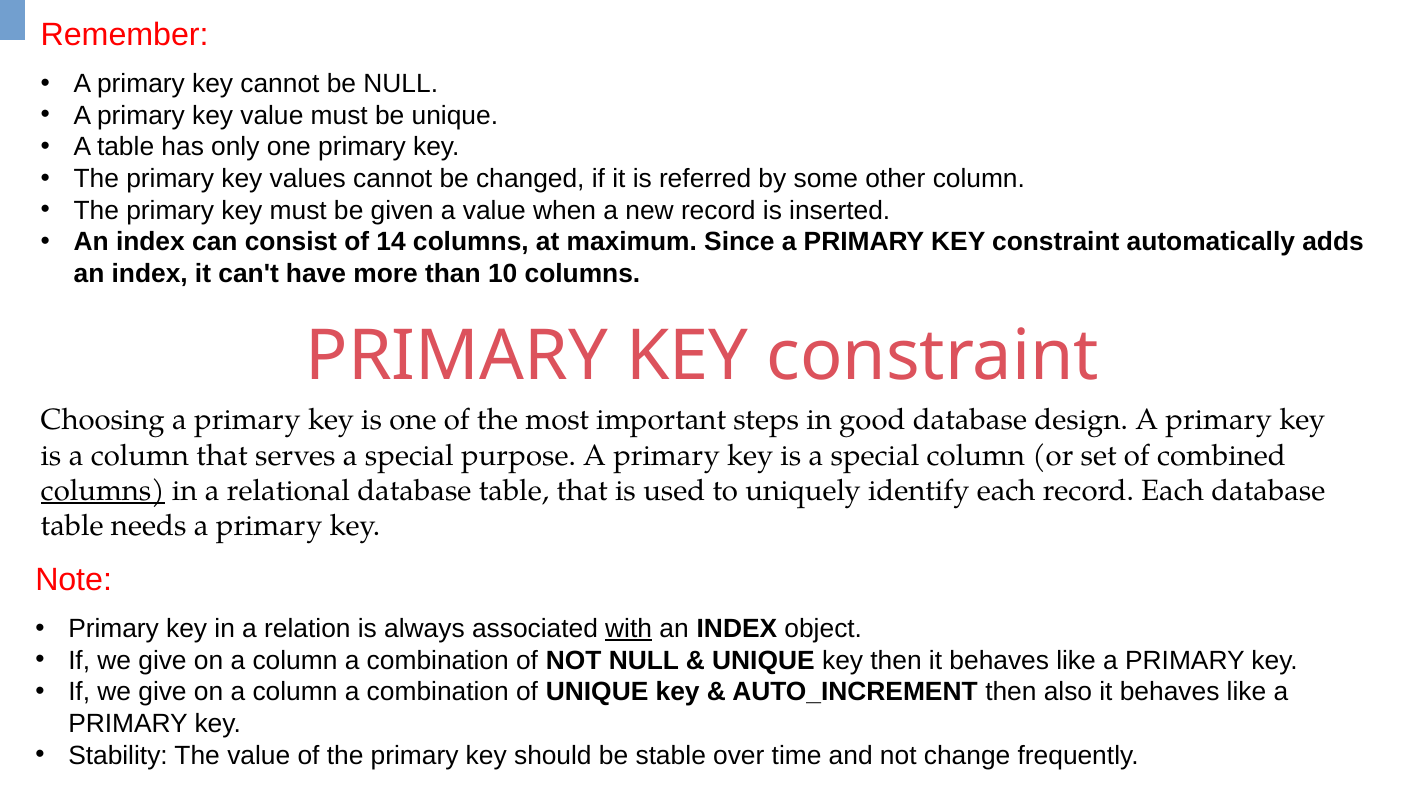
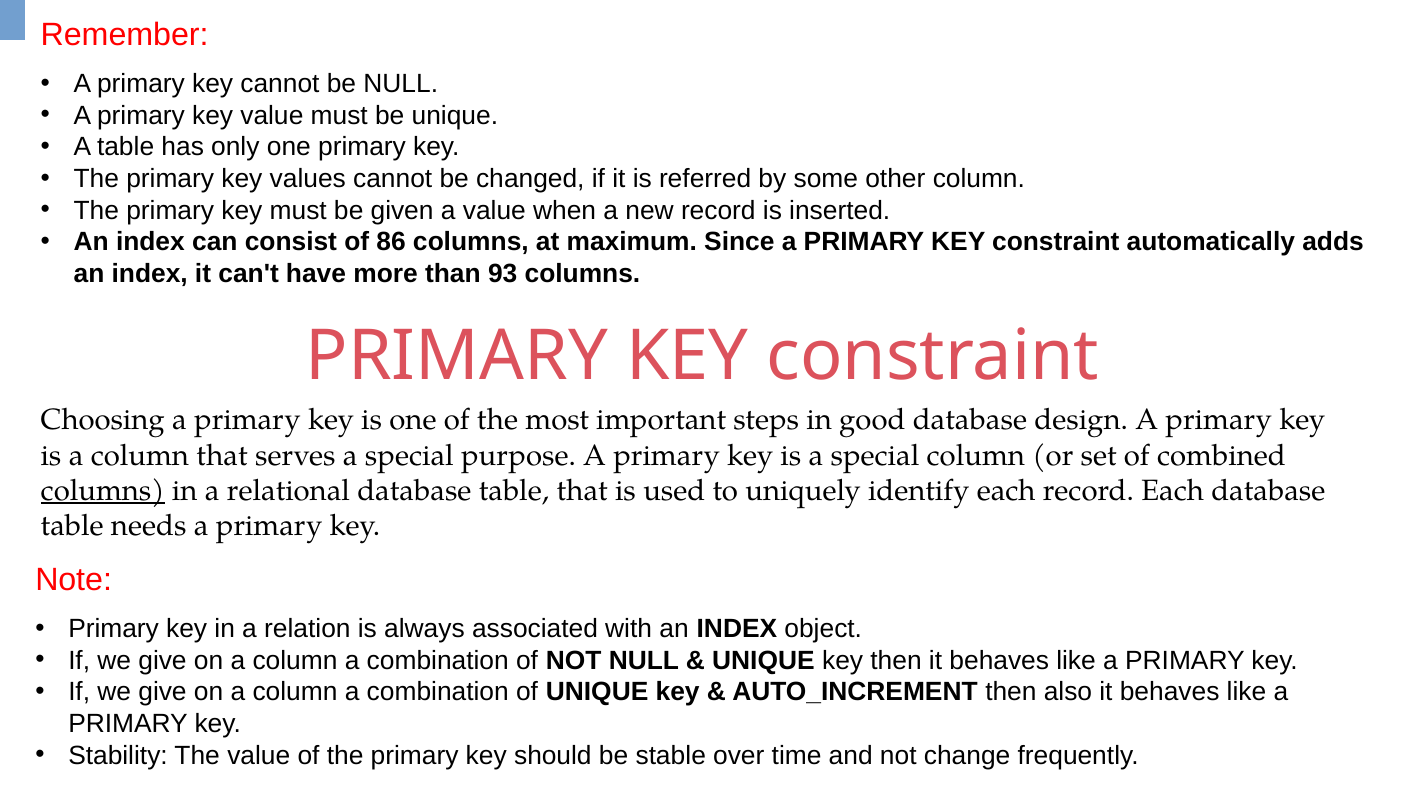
14: 14 -> 86 (391, 242)
10: 10 -> 93 (503, 274)
with underline: present -> none (629, 629)
